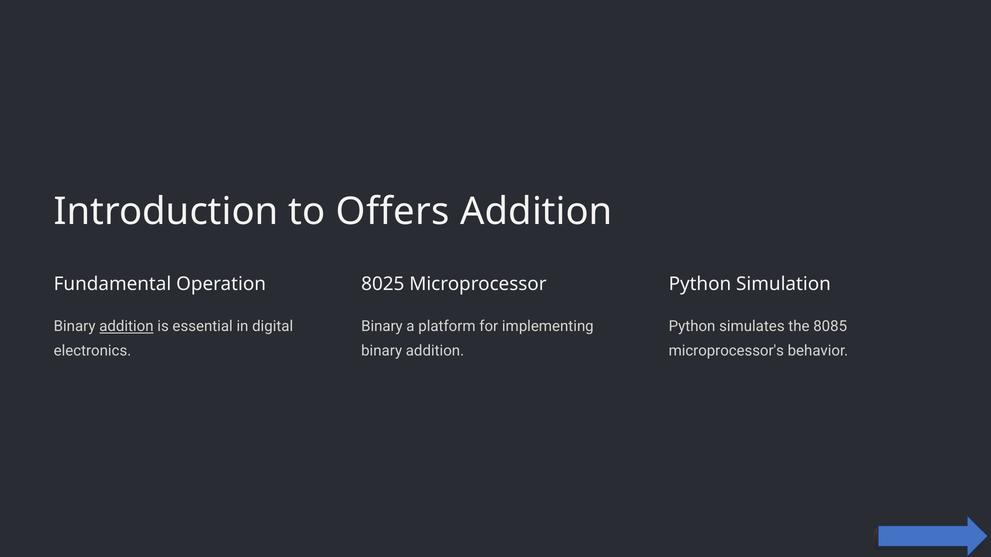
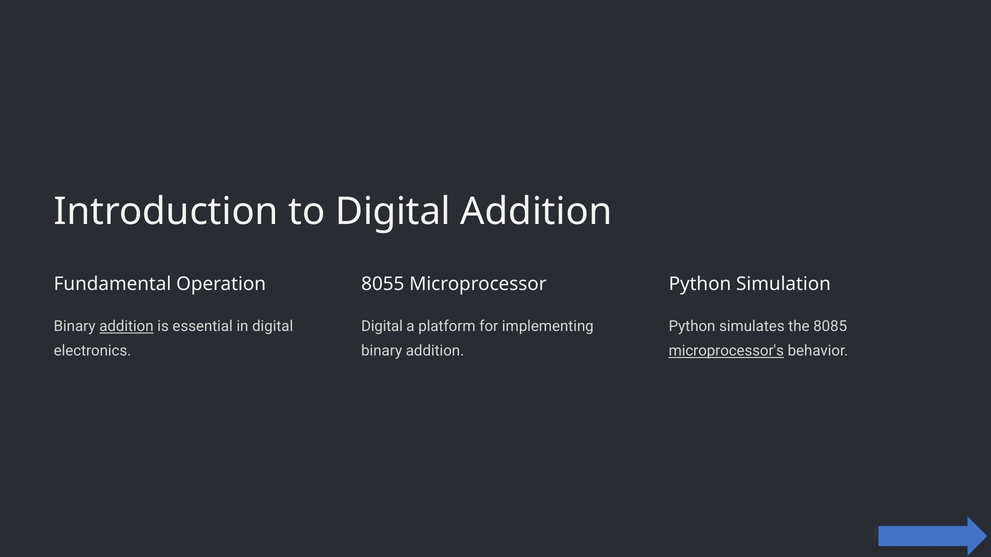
to Offers: Offers -> Digital (393, 212)
8025: 8025 -> 8055 (383, 284)
Binary: Binary -> Digital (382, 327)
microprocessor's underline: none -> present (726, 351)
